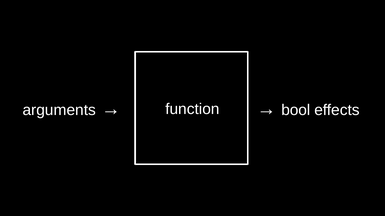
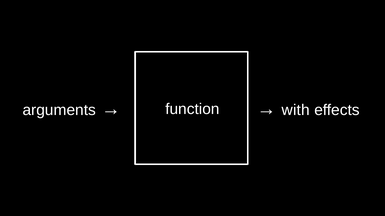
bool: bool -> with (296, 110)
